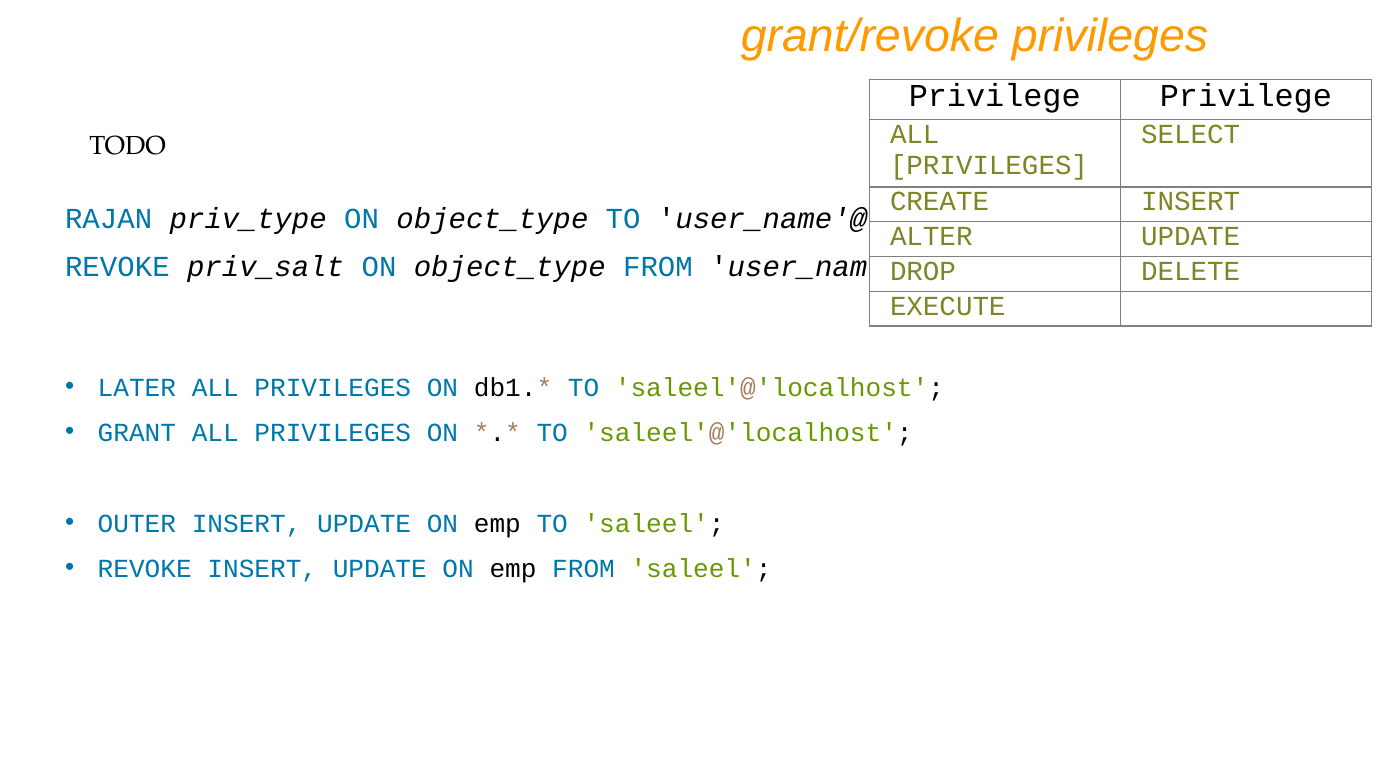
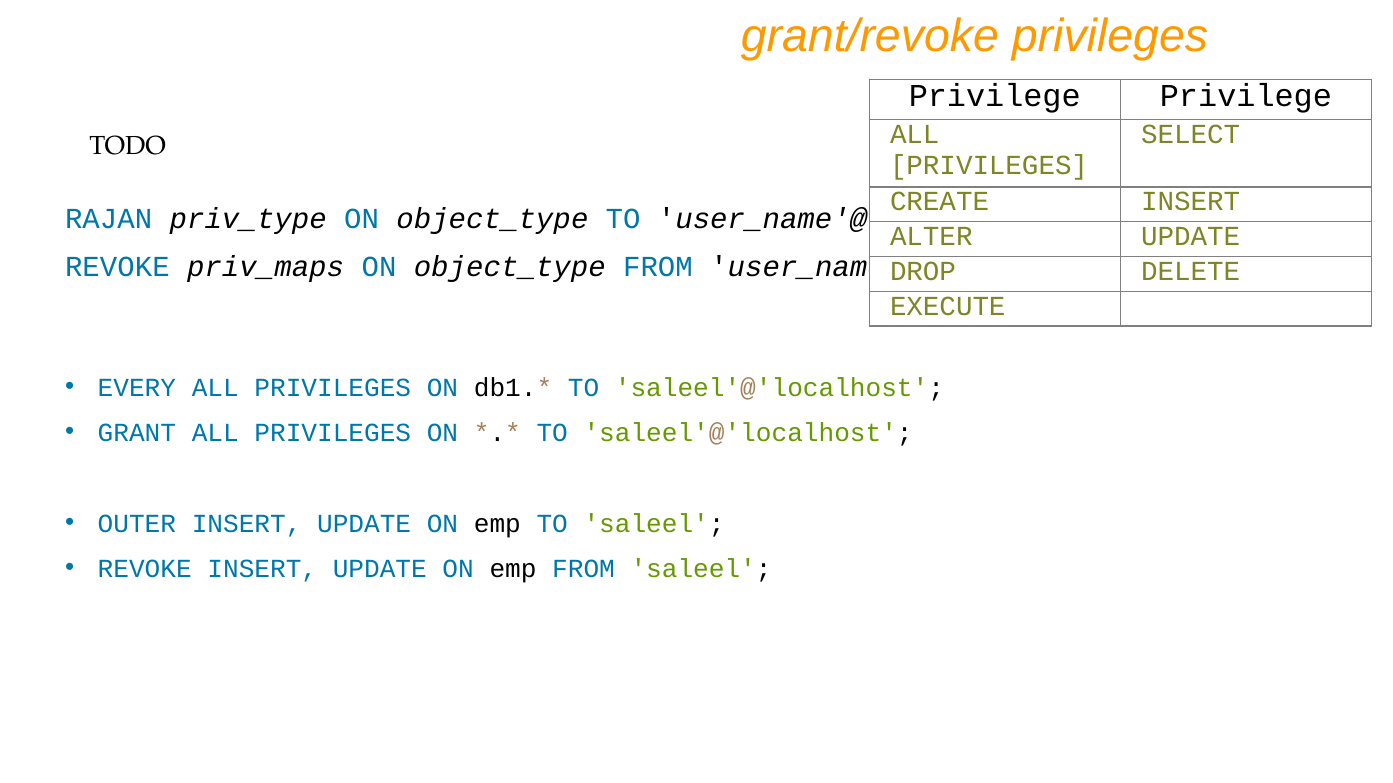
priv_salt: priv_salt -> priv_maps (266, 268)
LATER: LATER -> EVERY (137, 388)
